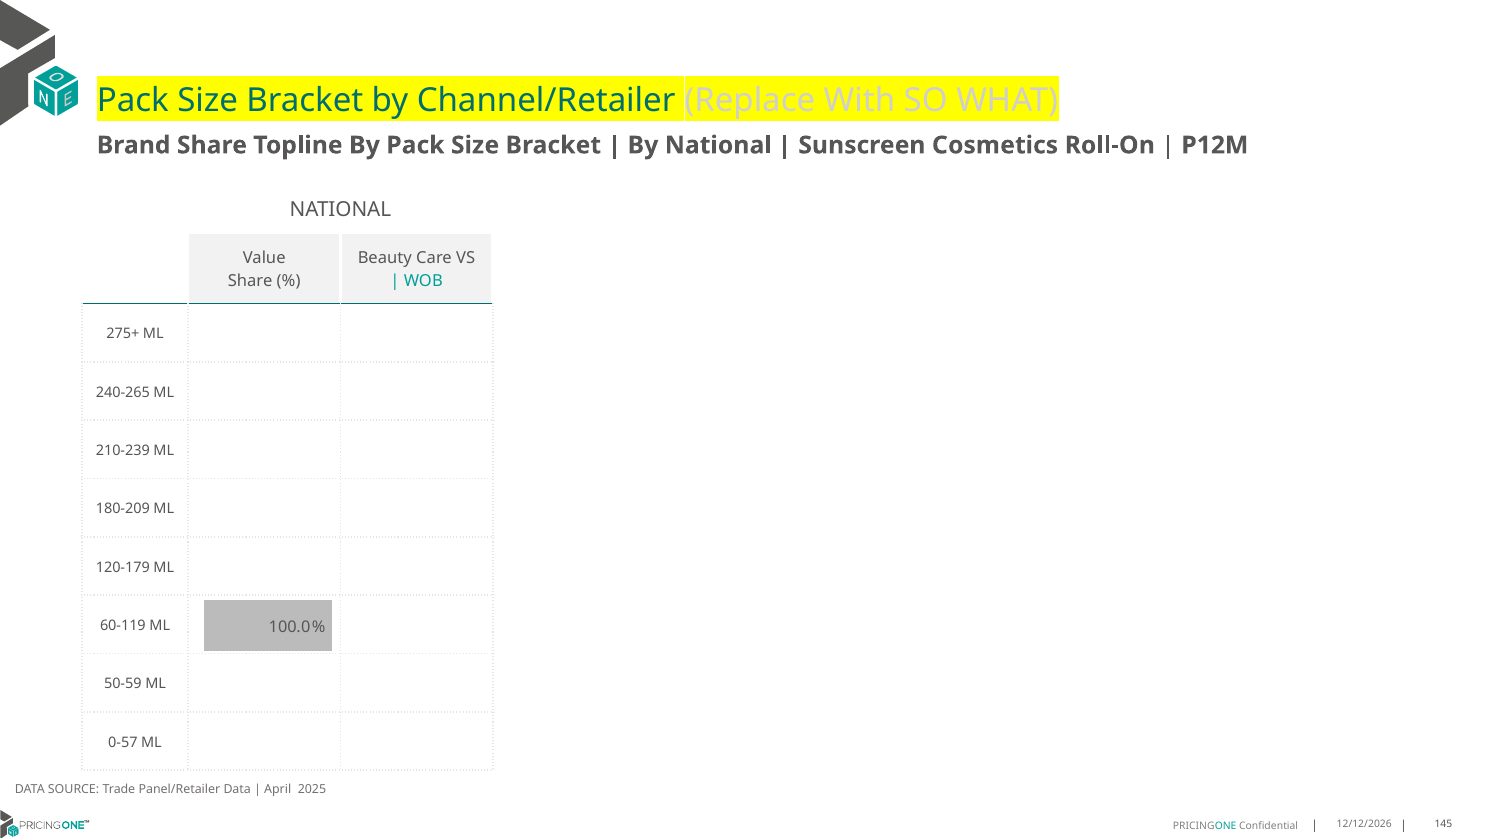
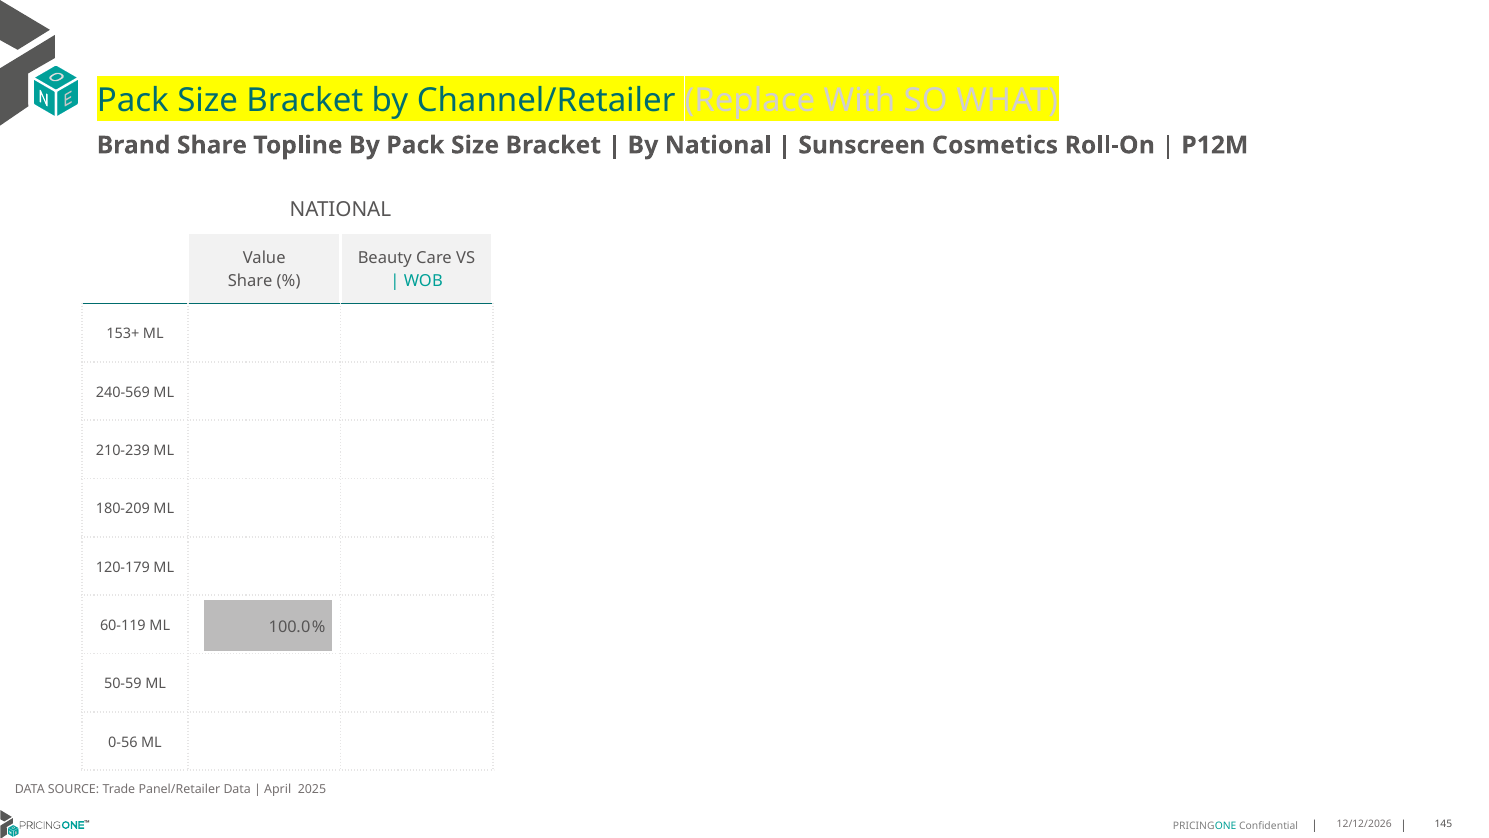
275+: 275+ -> 153+ (123, 334)
240-265: 240-265 -> 240-569 (123, 392)
0-57: 0-57 -> 0-56 (123, 742)
